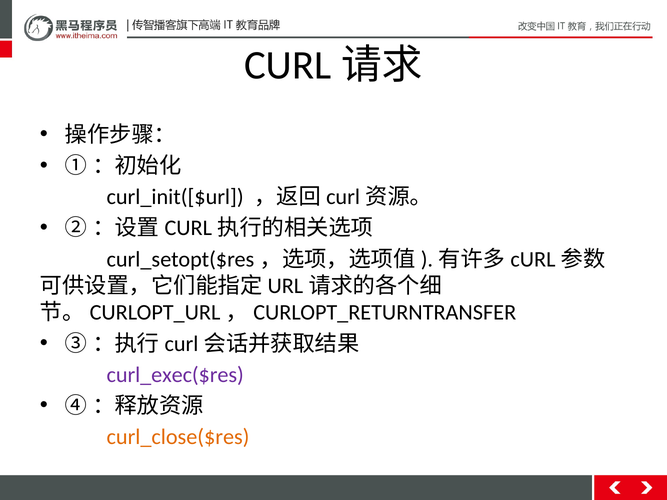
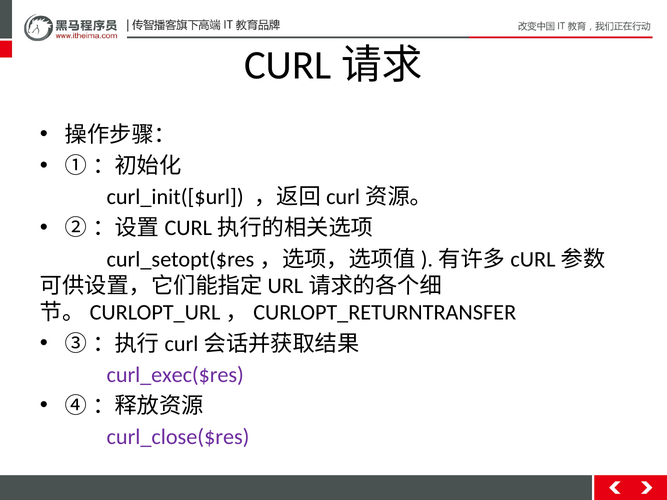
curl_close($res colour: orange -> purple (178, 437)
